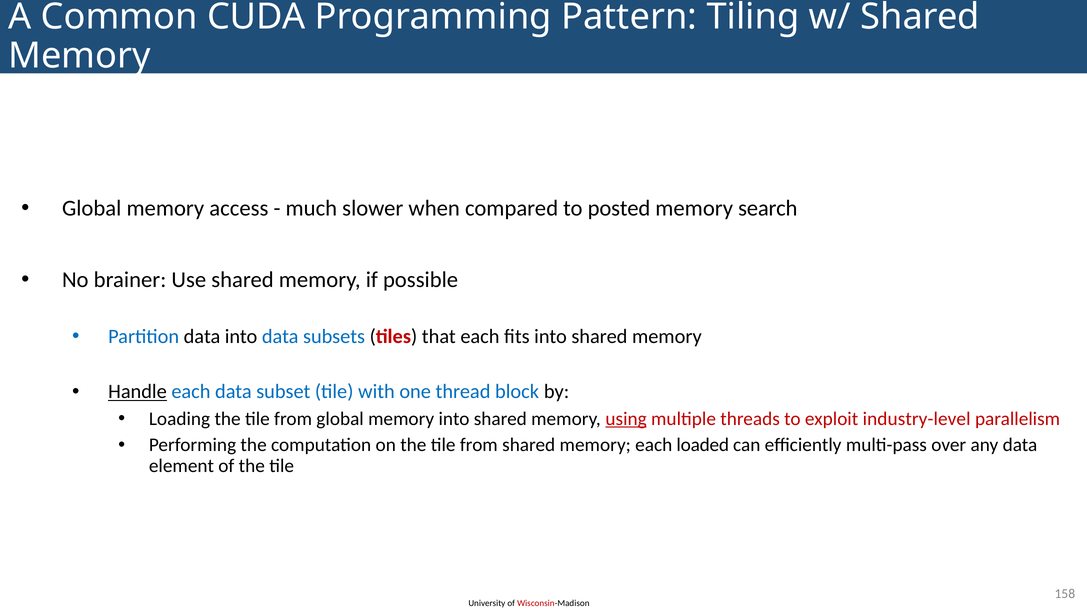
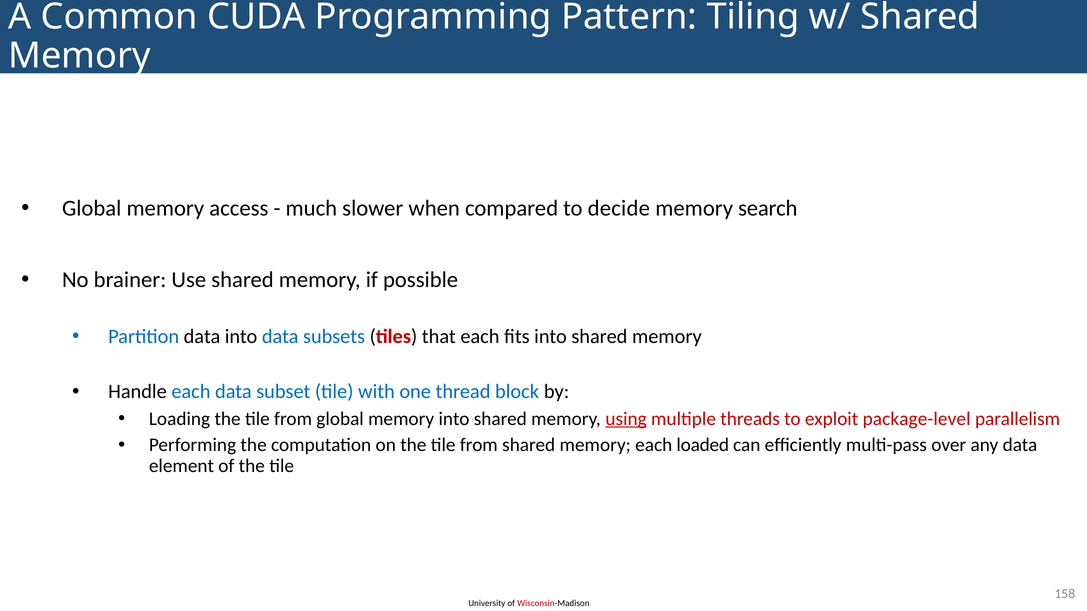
posted: posted -> decide (619, 208)
Handle underline: present -> none (137, 392)
industry-level: industry-level -> package-level (917, 419)
